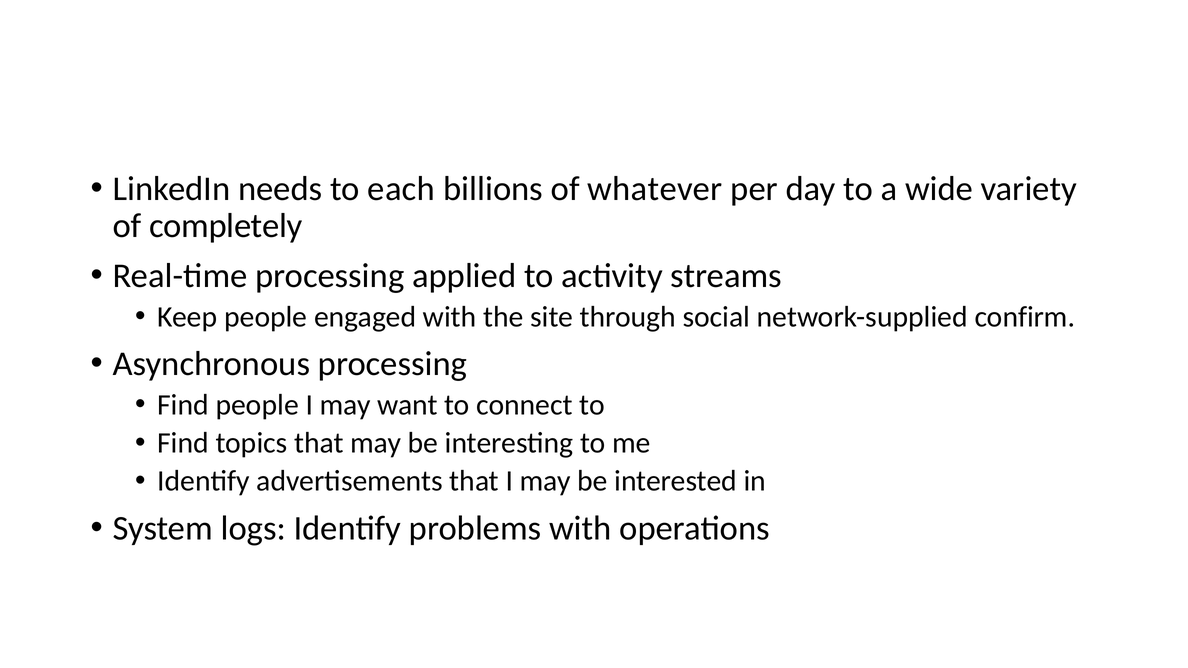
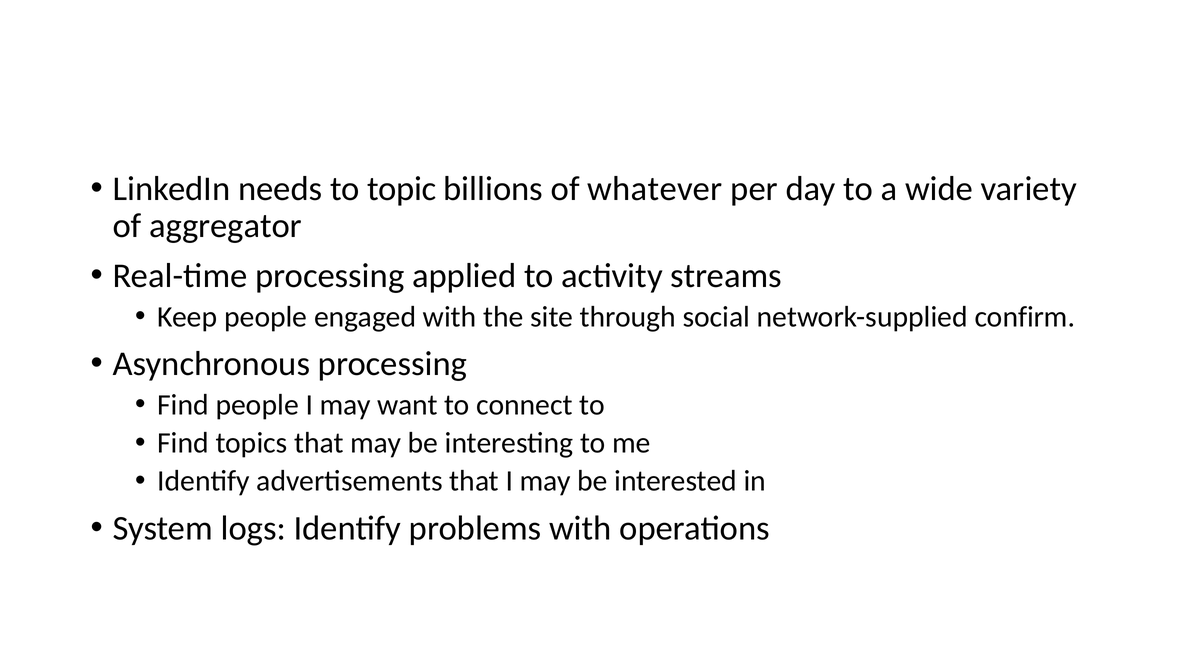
each: each -> topic (402, 189)
completely: completely -> aggregator (226, 226)
